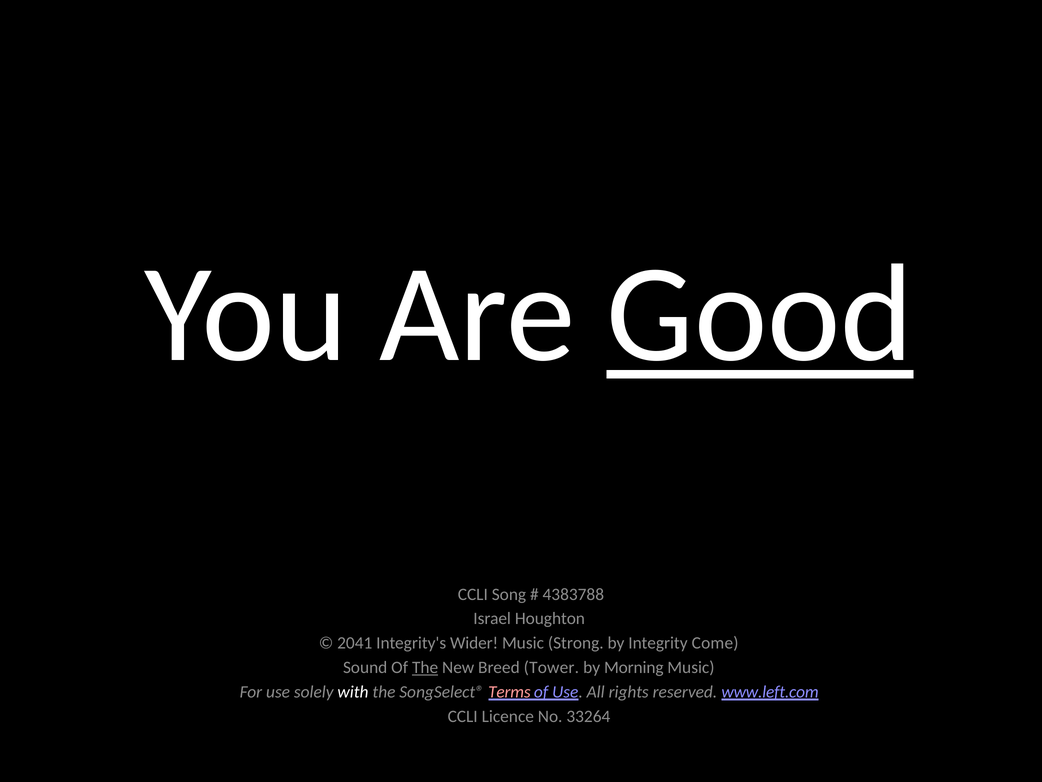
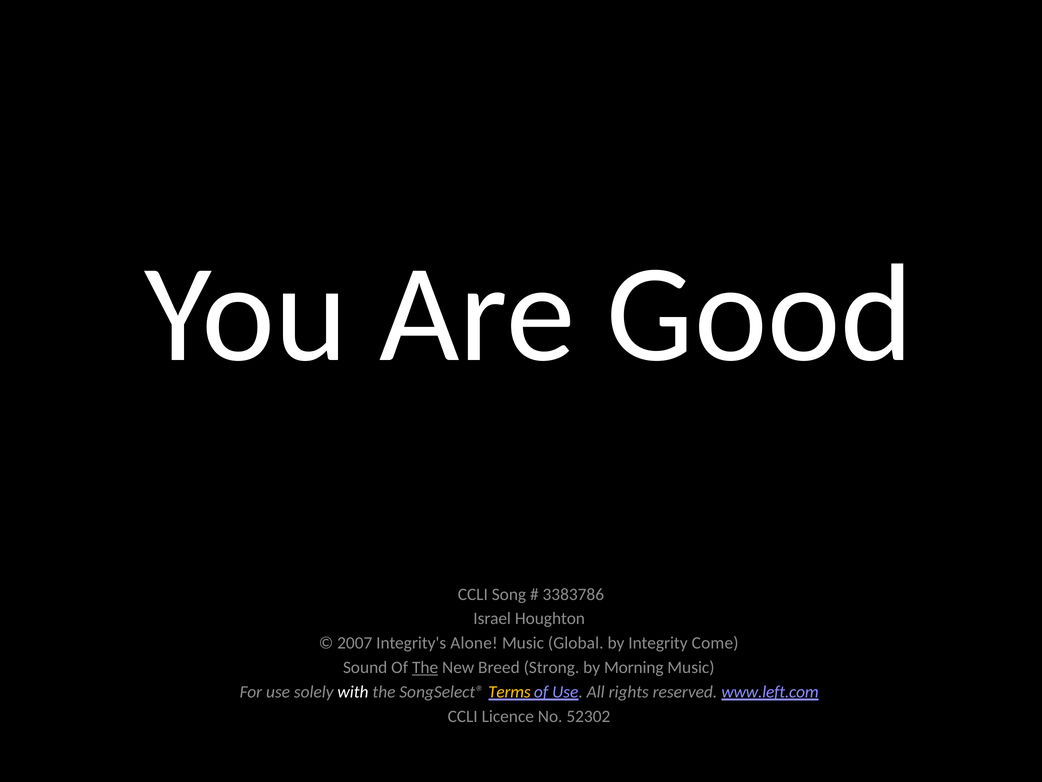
Good underline: present -> none (760, 314)
4383788: 4383788 -> 3383786 (573, 594)
2041: 2041 -> 2007 (355, 643)
Wider: Wider -> Alone (474, 643)
Strong: Strong -> Global (576, 643)
Tower: Tower -> Strong (551, 667)
Terms colour: pink -> yellow (509, 691)
33264: 33264 -> 52302 (588, 716)
